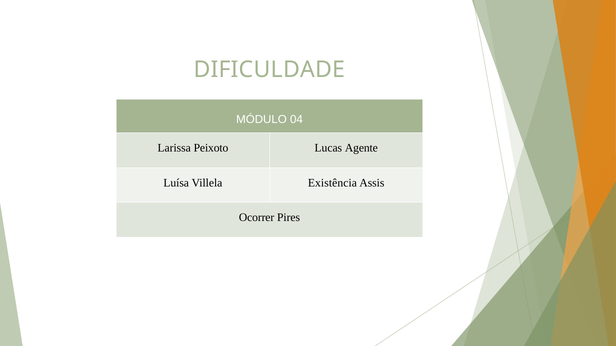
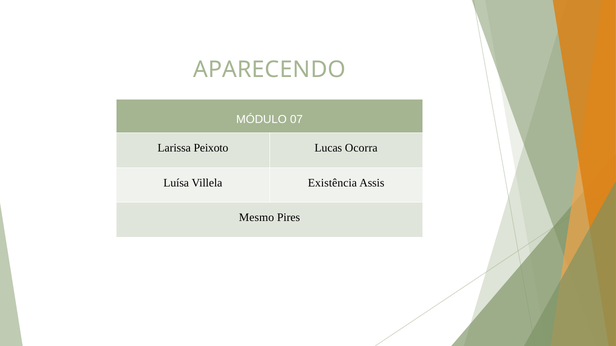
DIFICULDADE: DIFICULDADE -> APARECENDO (269, 70)
04: 04 -> 07 (297, 120)
Agente: Agente -> Ocorra (361, 148)
Ocorrer: Ocorrer -> Mesmo (256, 218)
